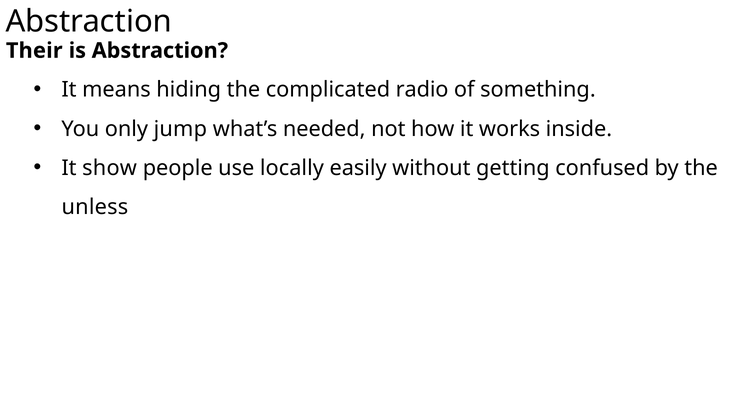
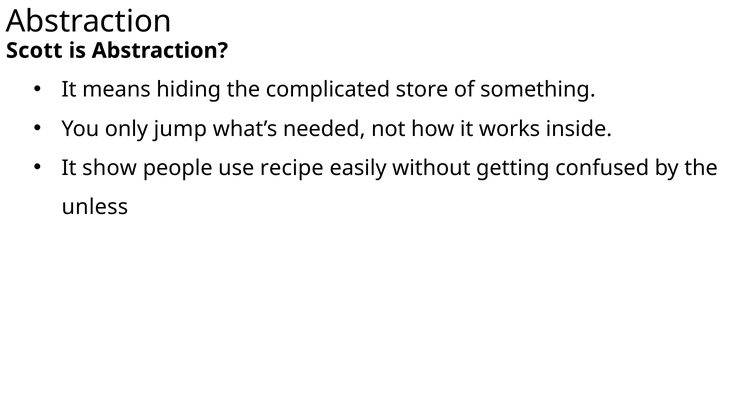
Their: Their -> Scott (34, 51)
radio: radio -> store (422, 90)
locally: locally -> recipe (292, 168)
